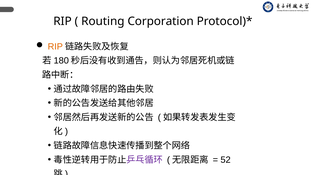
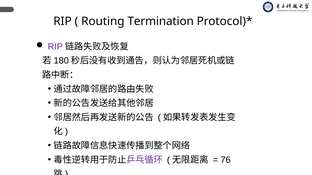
Corporation: Corporation -> Termination (161, 21)
RIP colour: orange -> purple (55, 47)
52: 52 -> 76 (226, 160)
